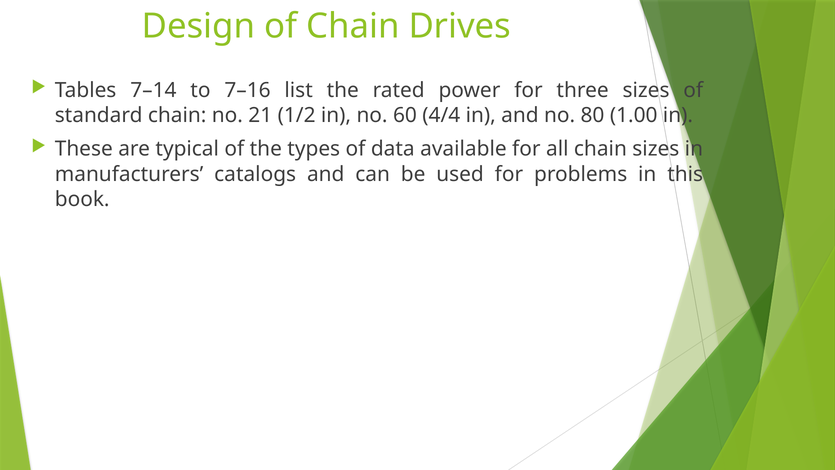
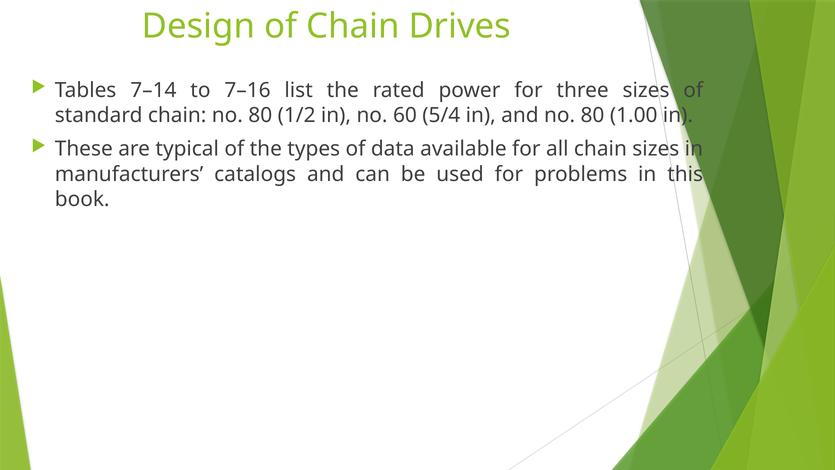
chain no 21: 21 -> 80 (260, 115)
4/4: 4/4 -> 5/4 (441, 115)
